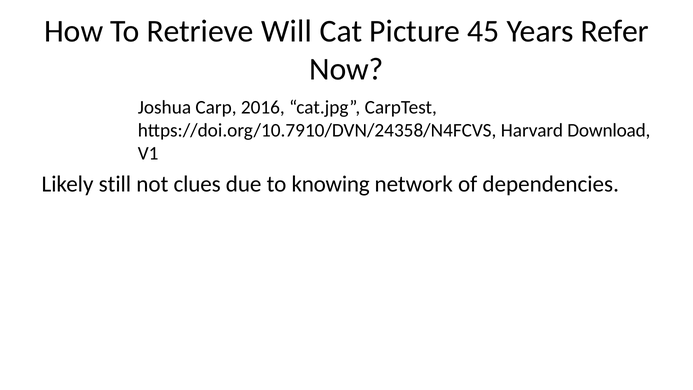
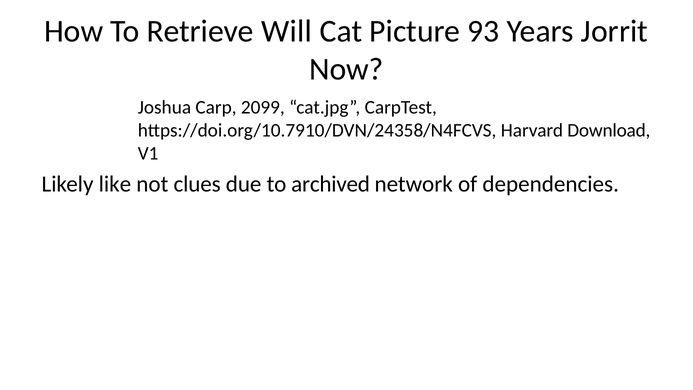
45: 45 -> 93 (483, 31)
Refer: Refer -> Jorrit (615, 31)
2016: 2016 -> 2099 (263, 107)
still: still -> like (115, 184)
knowing: knowing -> archived (331, 184)
